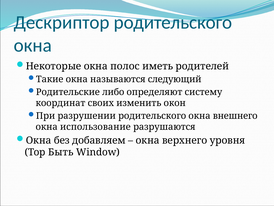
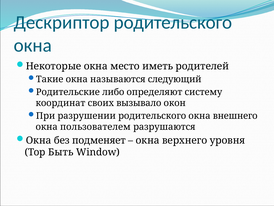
полос: полос -> место (125, 66)
изменить: изменить -> вызывало (139, 103)
использование: использование -> пользователем (95, 127)
добавляем: добавляем -> подменяет (99, 140)
